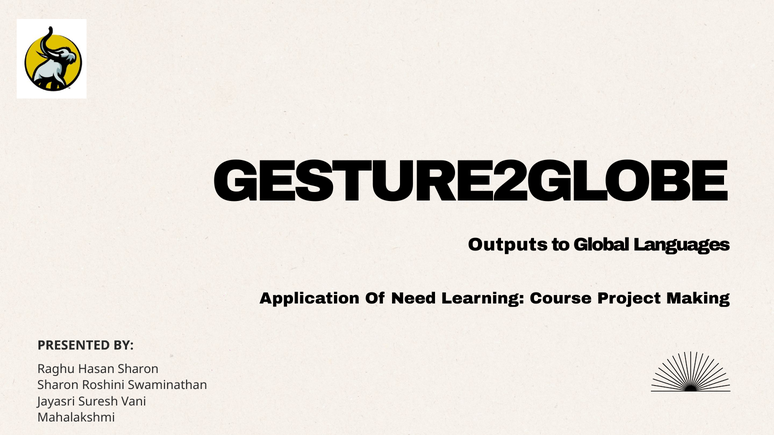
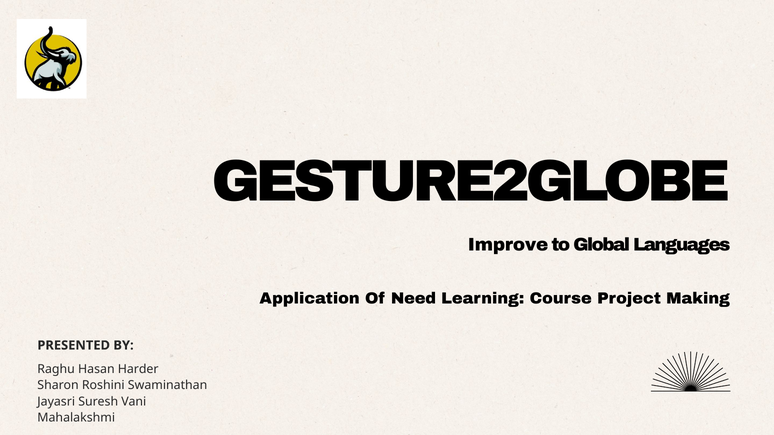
Outputs: Outputs -> Improve (508, 245)
Hasan Sharon: Sharon -> Harder (138, 370)
